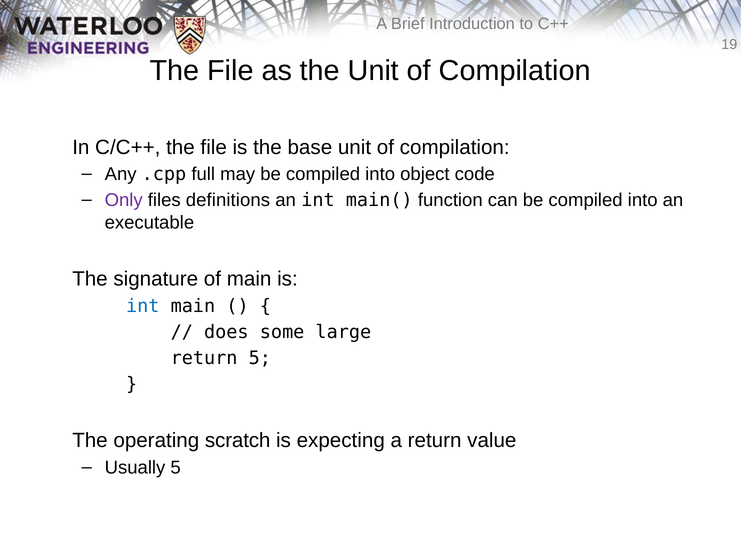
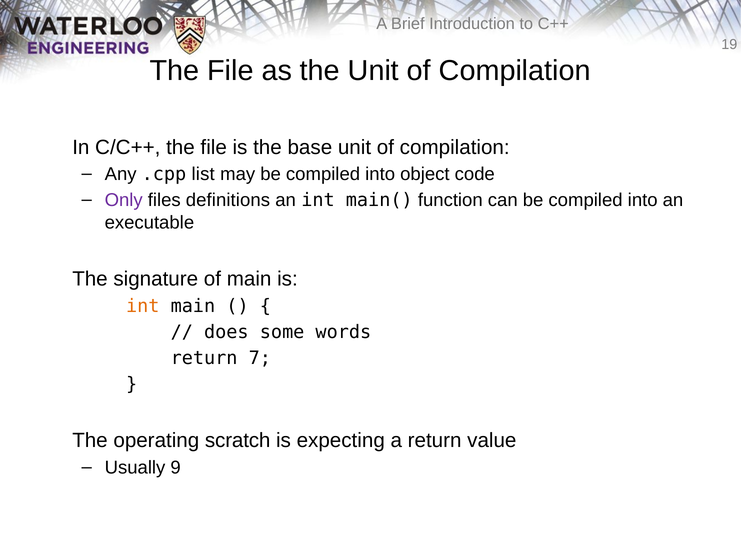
full: full -> list (203, 174)
int colour: blue -> orange (143, 306)
large: large -> words (343, 332)
return 5: 5 -> 7 (260, 358)
Usually 5: 5 -> 9 (176, 467)
